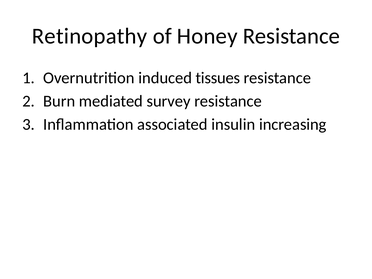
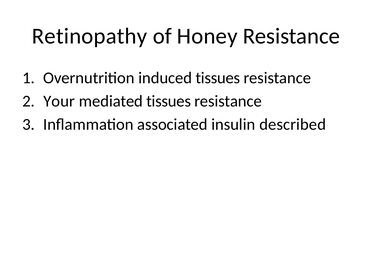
Burn: Burn -> Your (59, 101)
mediated survey: survey -> tissues (169, 101)
increasing: increasing -> described (293, 124)
